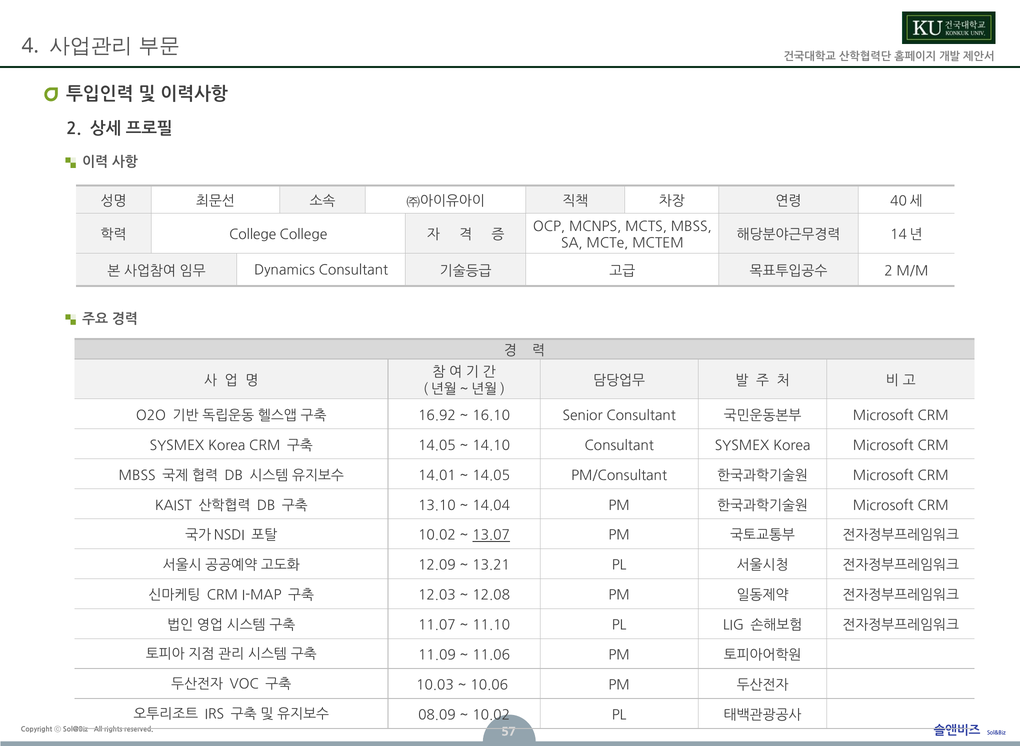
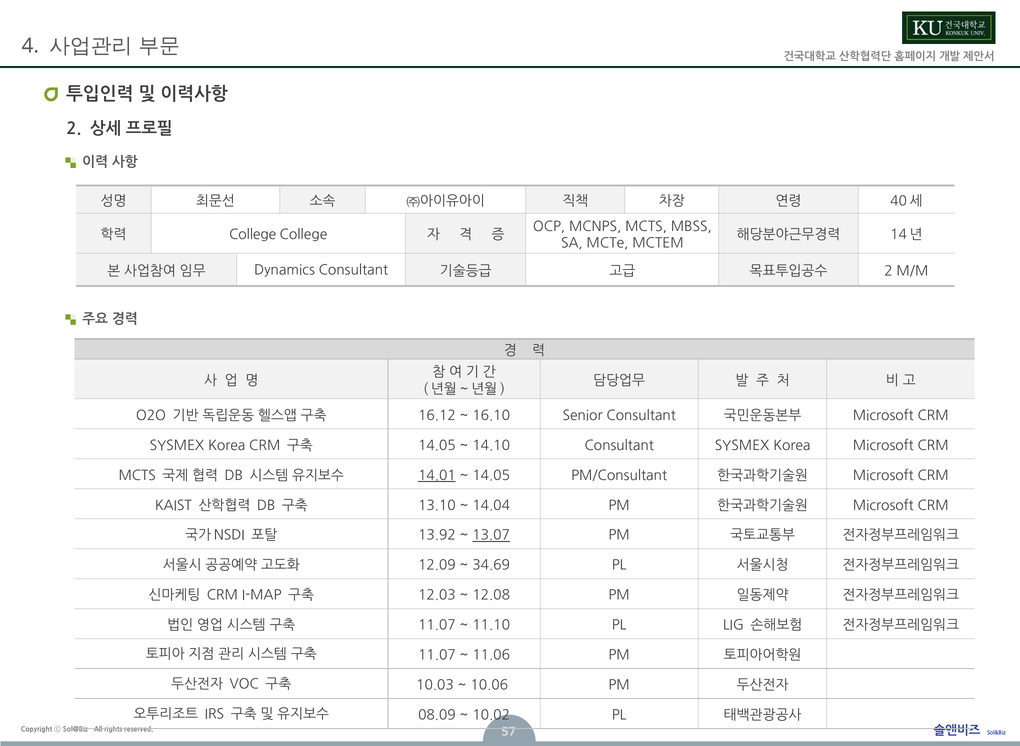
16.92: 16.92 -> 16.12 (437, 415)
MBSS: MBSS -> MCTS (137, 475)
14.01 underline: none -> present (437, 475)
10.02: 10.02 -> 13.92 (437, 535)
13.21: 13.21 -> 34.69 (491, 565)
11.09: 11.09 -> 11.07 (437, 655)
